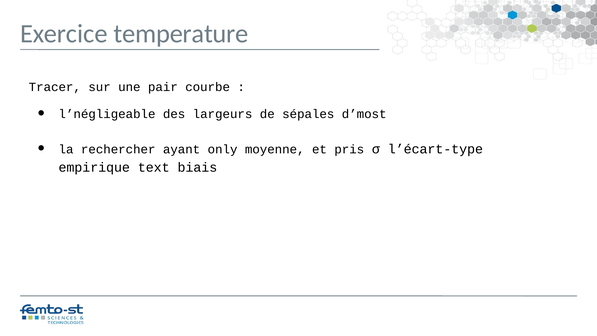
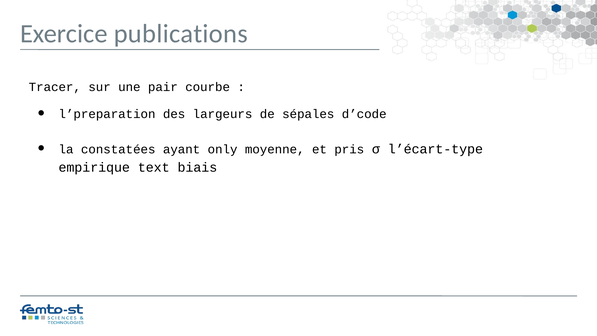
temperature: temperature -> publications (181, 34)
l’négligeable: l’négligeable -> l’preparation (107, 114)
d’most: d’most -> d’code (364, 114)
rechercher: rechercher -> constatées (118, 149)
